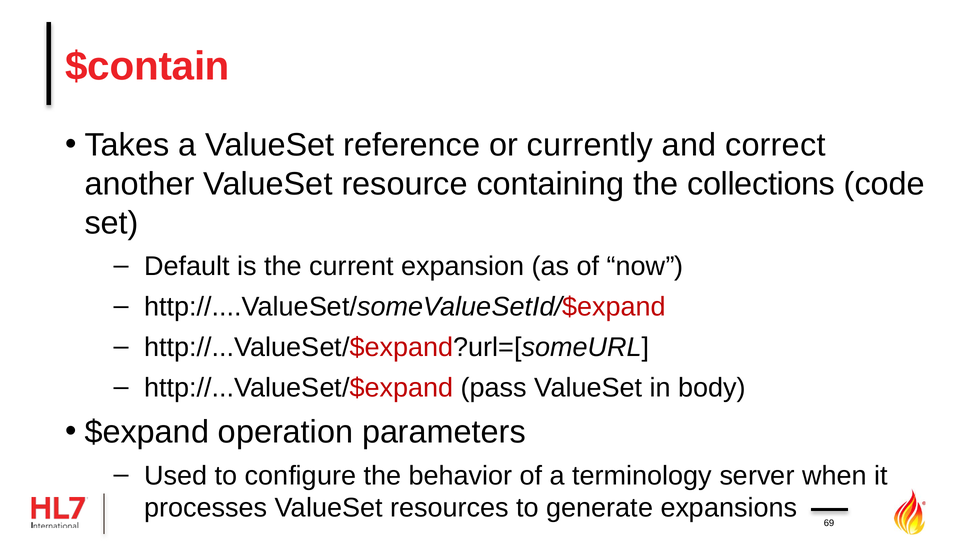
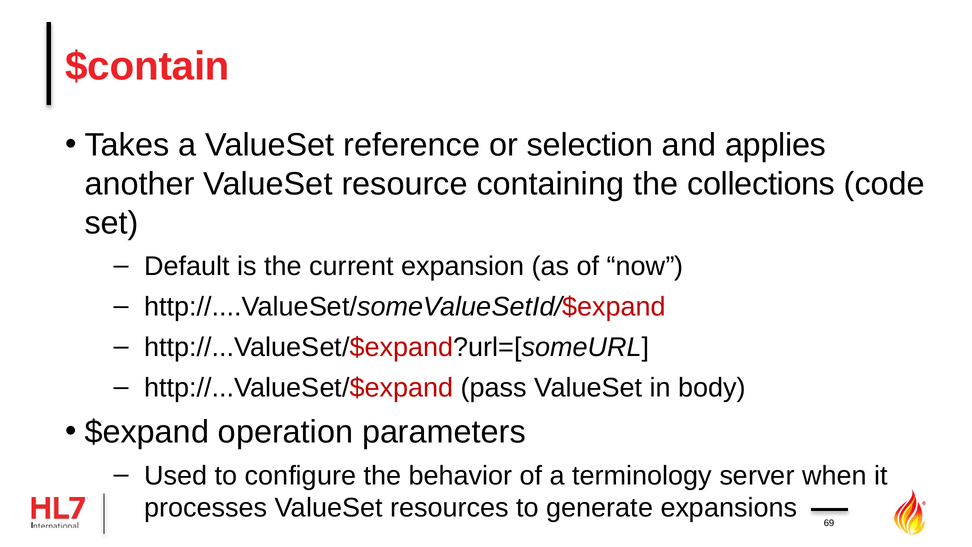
currently: currently -> selection (590, 145)
correct: correct -> applies (776, 145)
